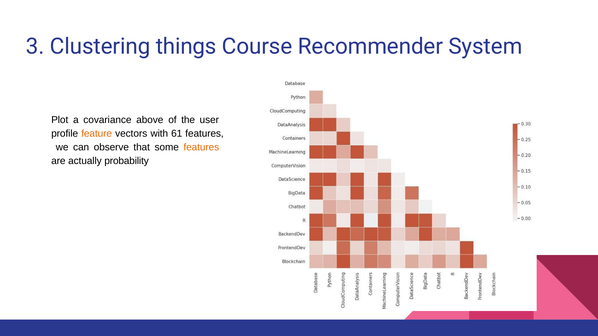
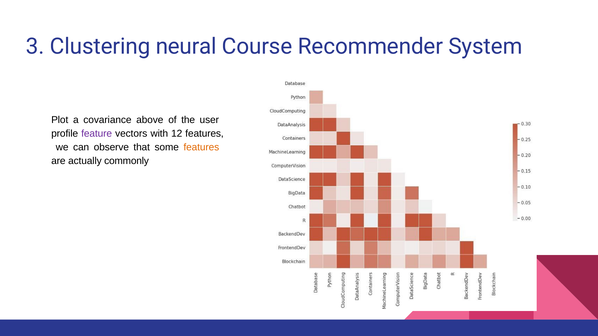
things: things -> neural (186, 47)
feature colour: orange -> purple (97, 134)
61: 61 -> 12 (177, 134)
probability: probability -> commonly (127, 161)
